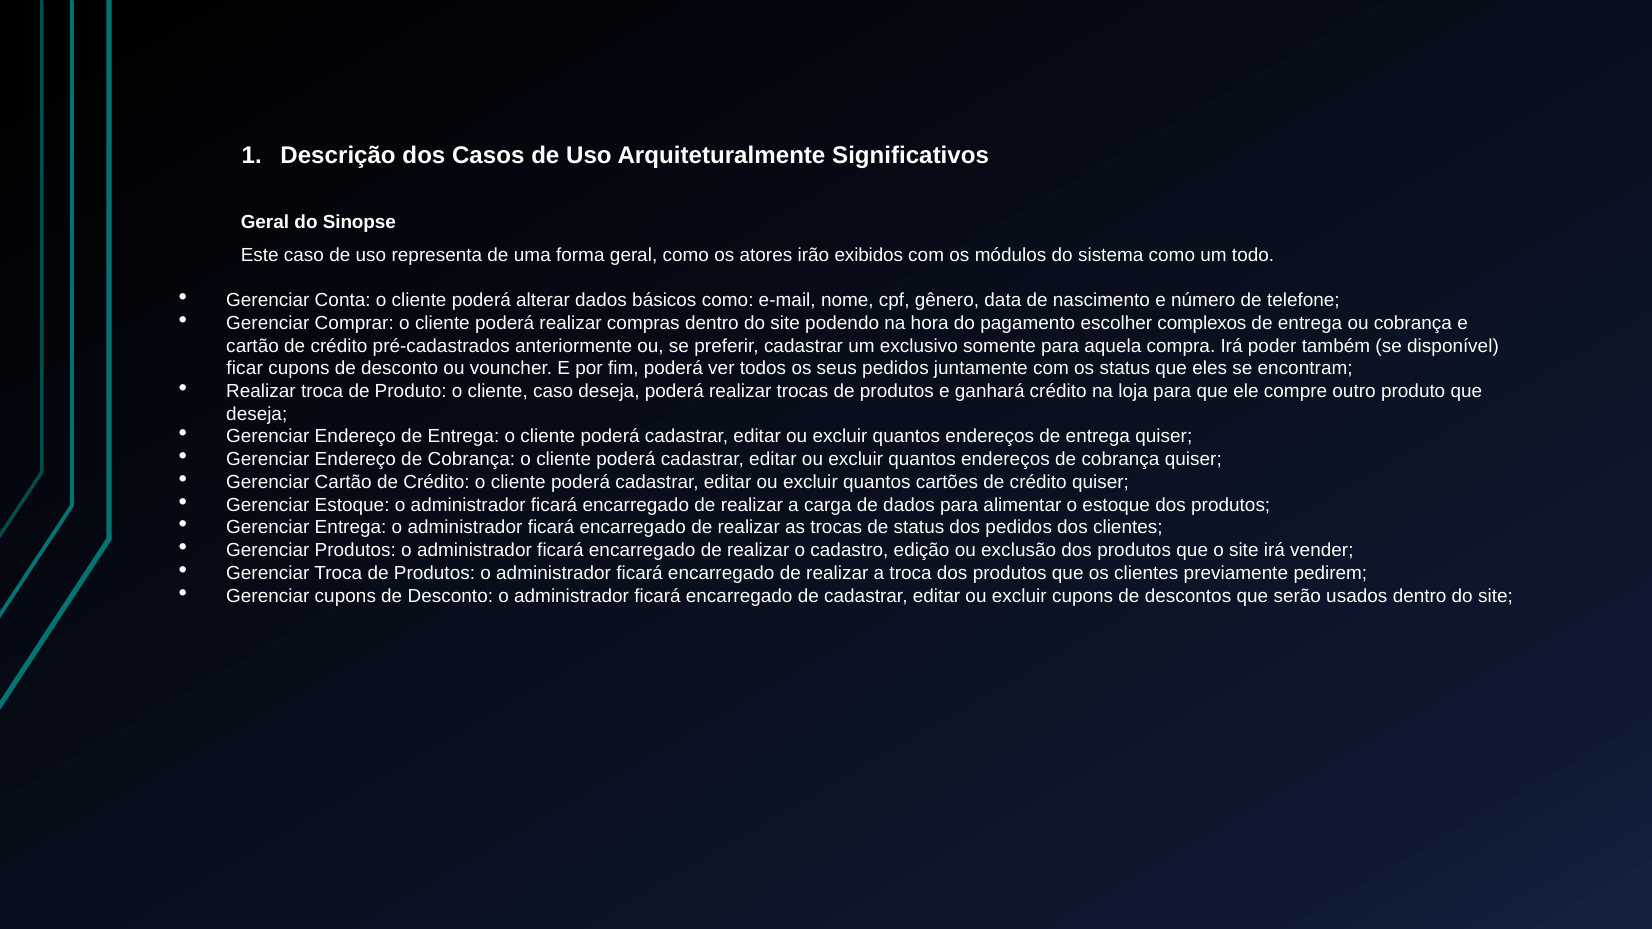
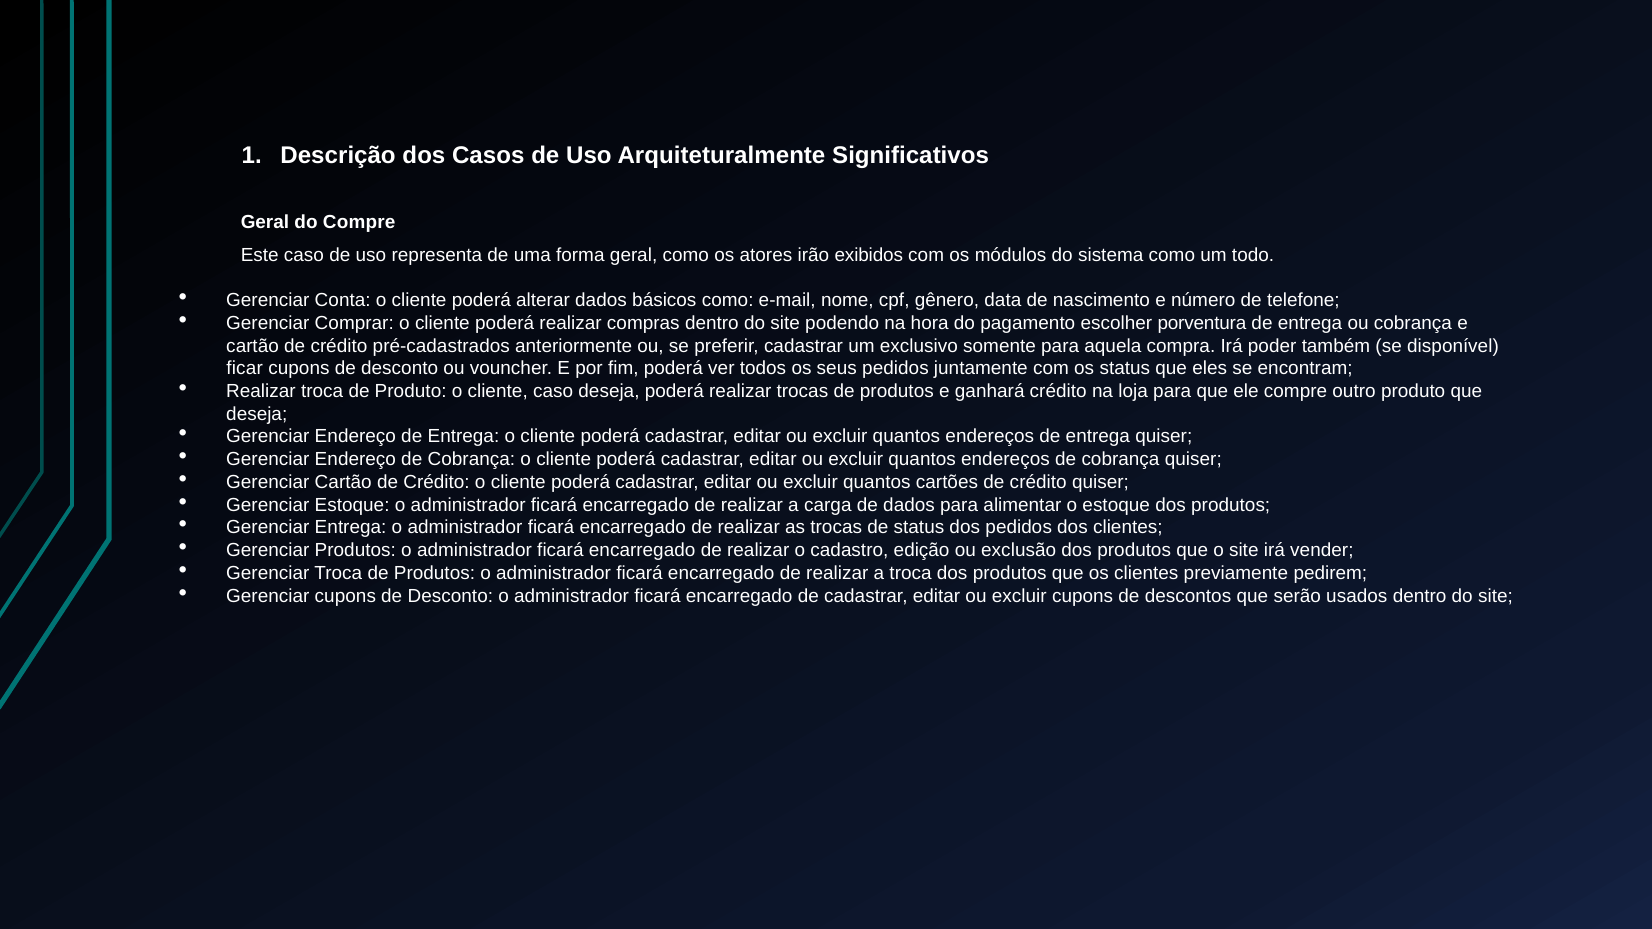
do Sinopse: Sinopse -> Compre (359, 222)
complexos: complexos -> porventura (1202, 323)
